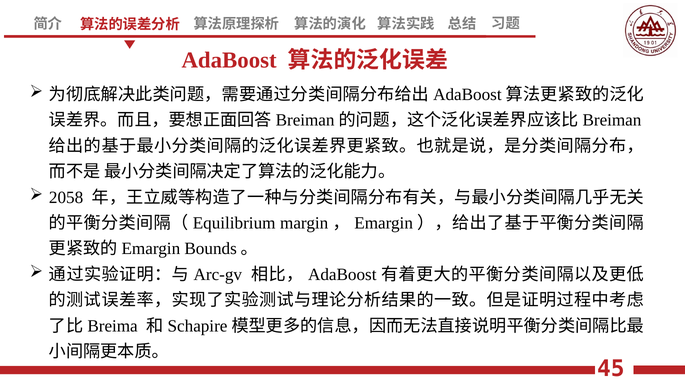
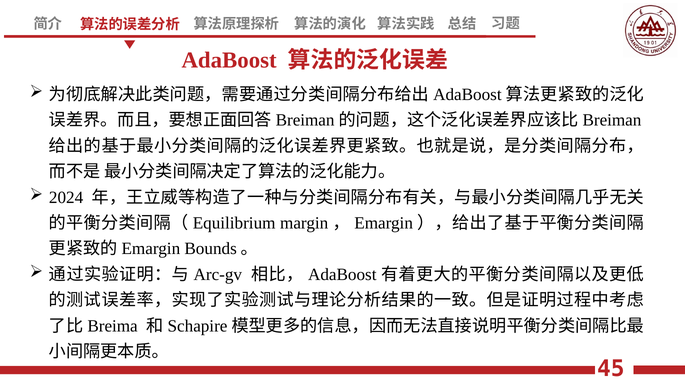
2058: 2058 -> 2024 (66, 197)
